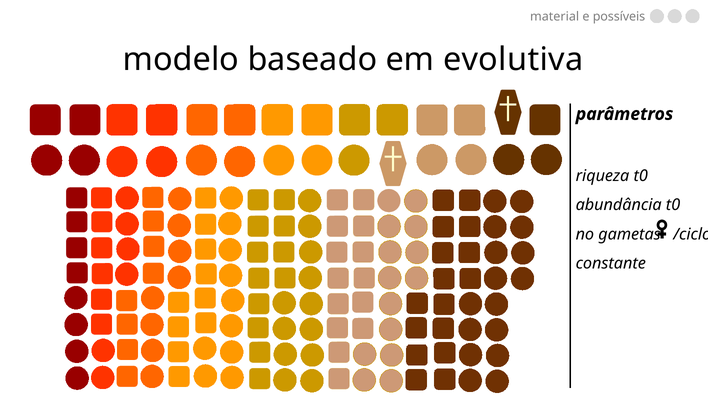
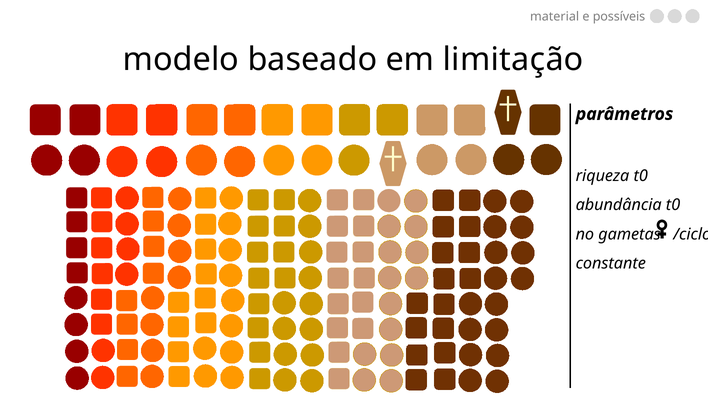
evolutiva: evolutiva -> limitação (513, 59)
